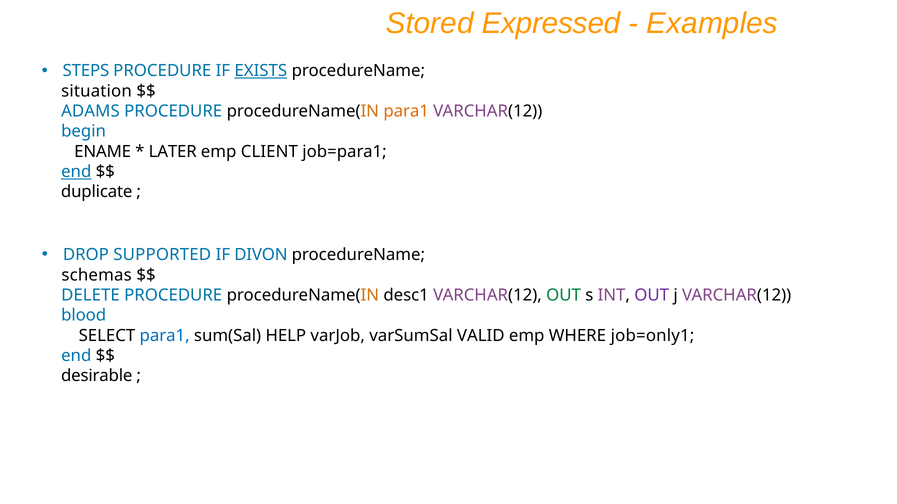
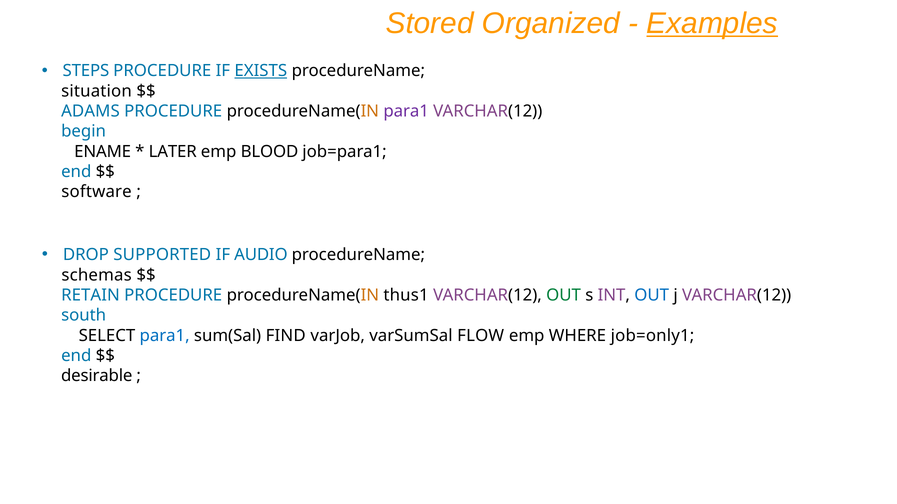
Expressed: Expressed -> Organized (551, 23)
Examples underline: none -> present (712, 23)
para1 colour: orange -> purple (406, 111)
CLIENT: CLIENT -> BLOOD (269, 152)
end underline: present -> none (76, 172)
duplicate: duplicate -> software (97, 192)
DIVON: DIVON -> AUDIO (261, 255)
DELETE: DELETE -> RETAIN (90, 295)
desc1: desc1 -> thus1 (406, 295)
OUT colour: purple -> blue (652, 295)
blood: blood -> south (84, 316)
HELP: HELP -> FIND (286, 336)
VALID: VALID -> FLOW (481, 336)
